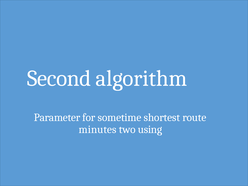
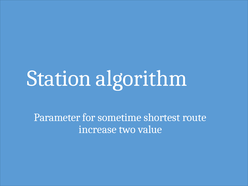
Second: Second -> Station (59, 78)
minutes: minutes -> increase (98, 129)
using: using -> value (150, 129)
